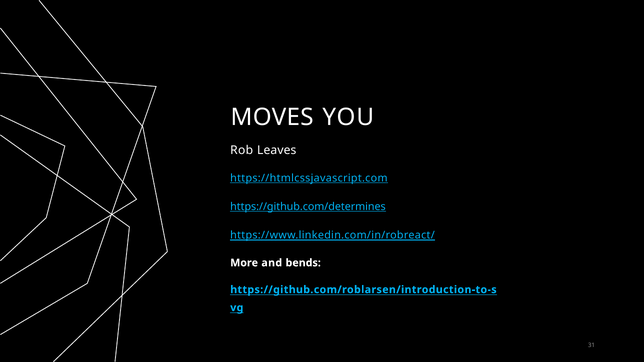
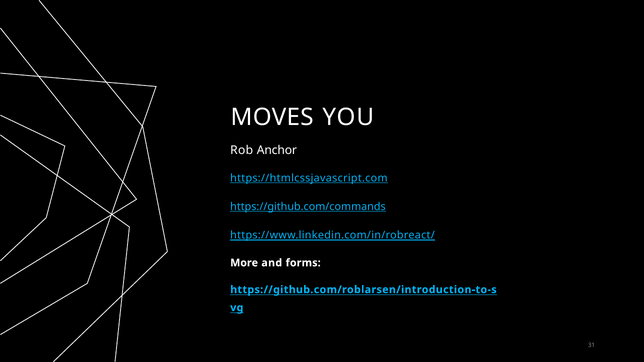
Leaves: Leaves -> Anchor (277, 151)
https://github.com/determines: https://github.com/determines -> https://github.com/commands (308, 207)
bends: bends -> forms (303, 263)
